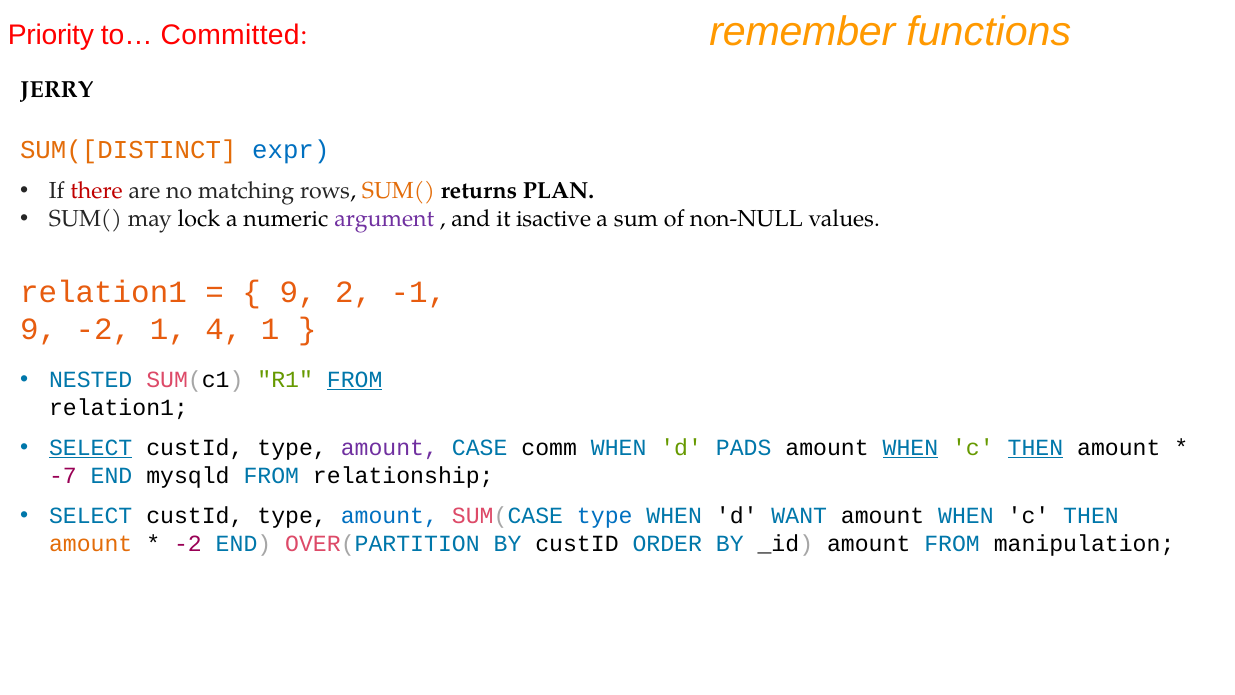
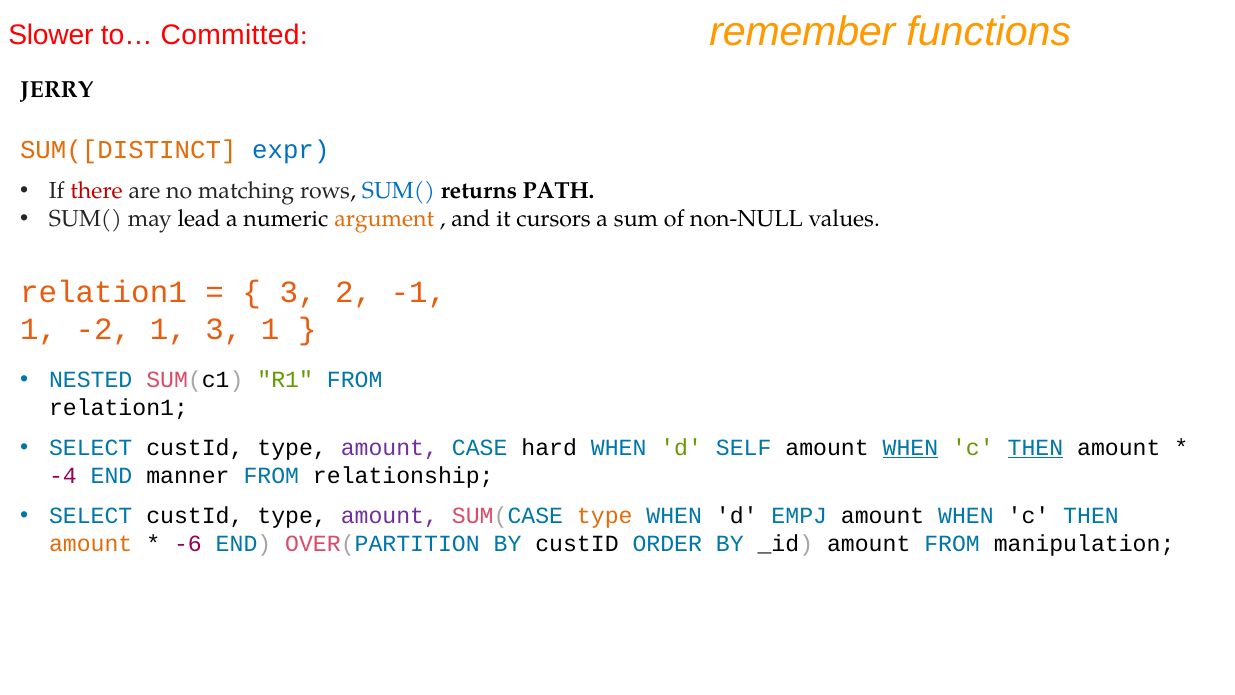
Priority: Priority -> Slower (51, 35)
SUM( colour: orange -> blue (398, 191)
PLAN: PLAN -> PATH (559, 191)
lock: lock -> lead (199, 219)
argument colour: purple -> orange (384, 219)
isactive: isactive -> cursors (554, 219)
9: 9 -> 3 (298, 292)
9: 9 -> 1 (39, 329)
1 4: 4 -> 3 (224, 329)
FROM underline: present -> none (355, 379)
SELECT underline: present -> none (91, 448)
comm: comm -> hard (549, 448)
PADS: PADS -> SELF (744, 448)
-7: -7 -> -4 (63, 475)
mysqld: mysqld -> manner (188, 475)
amount colour: blue -> purple (389, 516)
type colour: blue -> orange (605, 516)
WANT: WANT -> EMPJ (799, 516)
-2: -2 -> -6 (188, 543)
